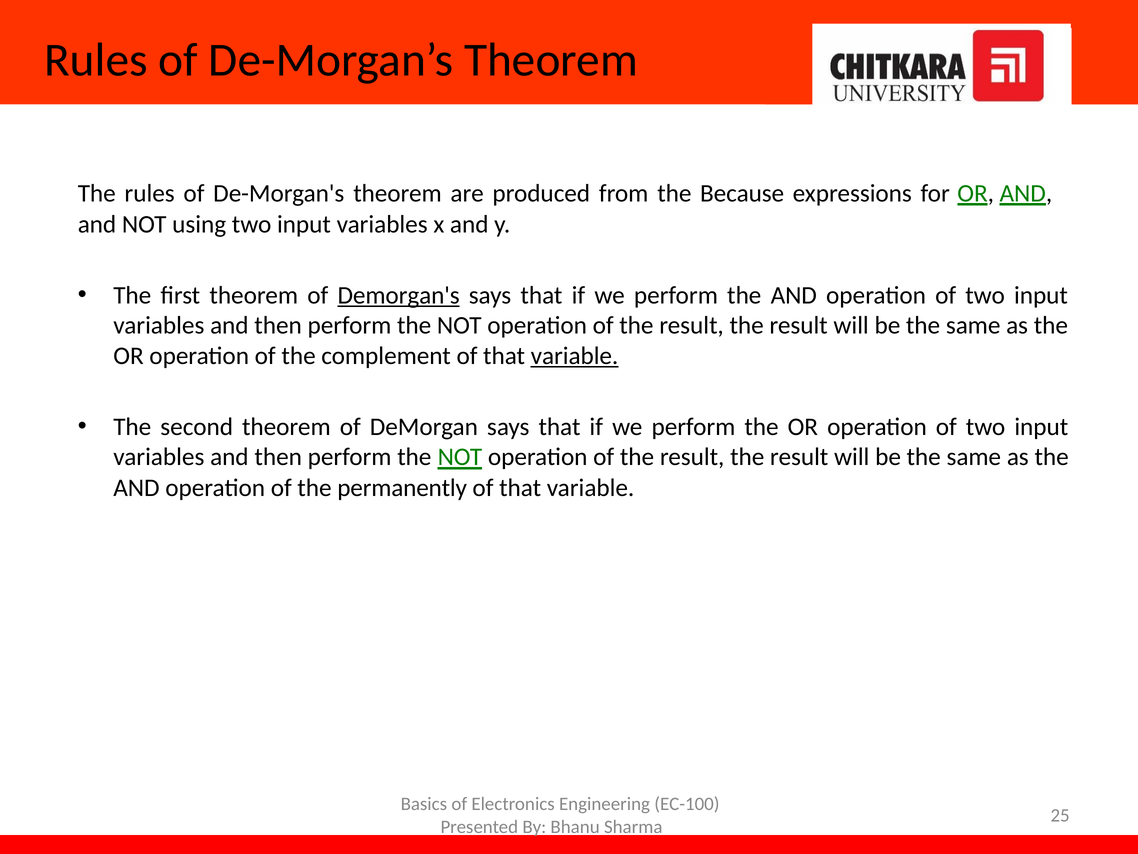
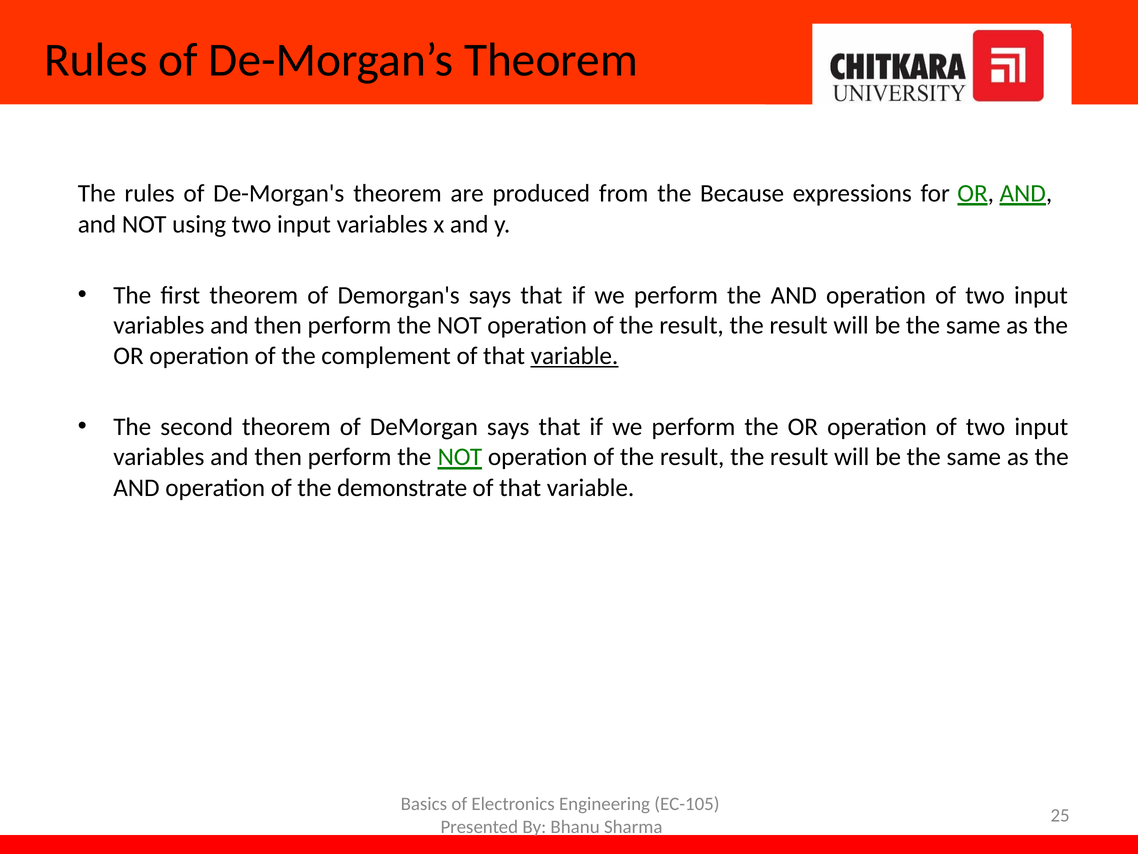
Demorgan's underline: present -> none (399, 295)
permanently: permanently -> demonstrate (402, 488)
EC-100: EC-100 -> EC-105 (687, 804)
